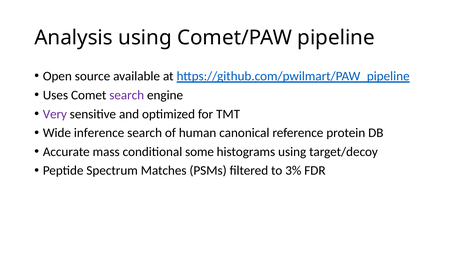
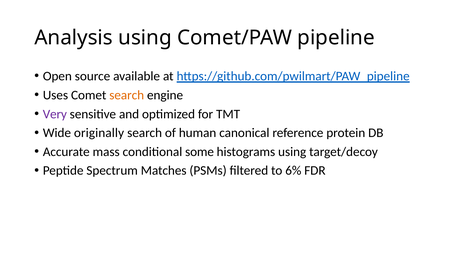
search colour: purple -> orange (127, 95)
inference: inference -> originally (99, 133)
3%: 3% -> 6% (293, 171)
